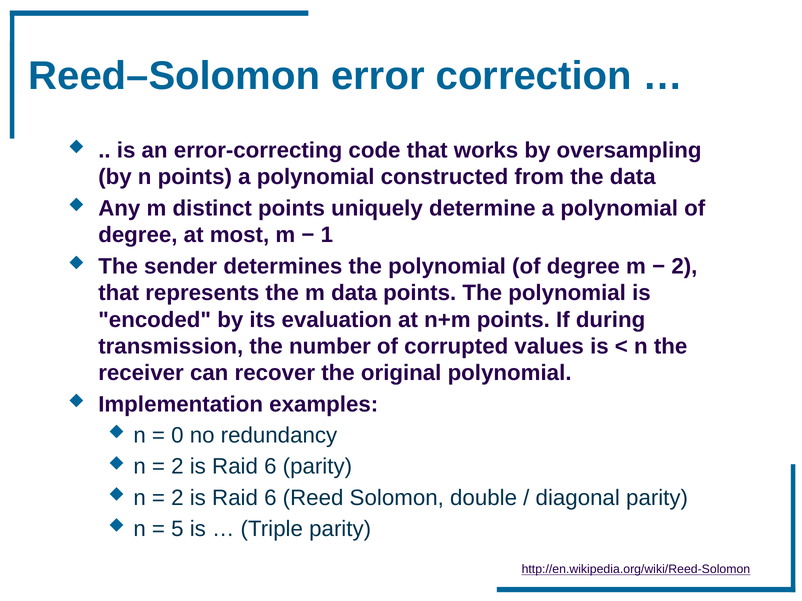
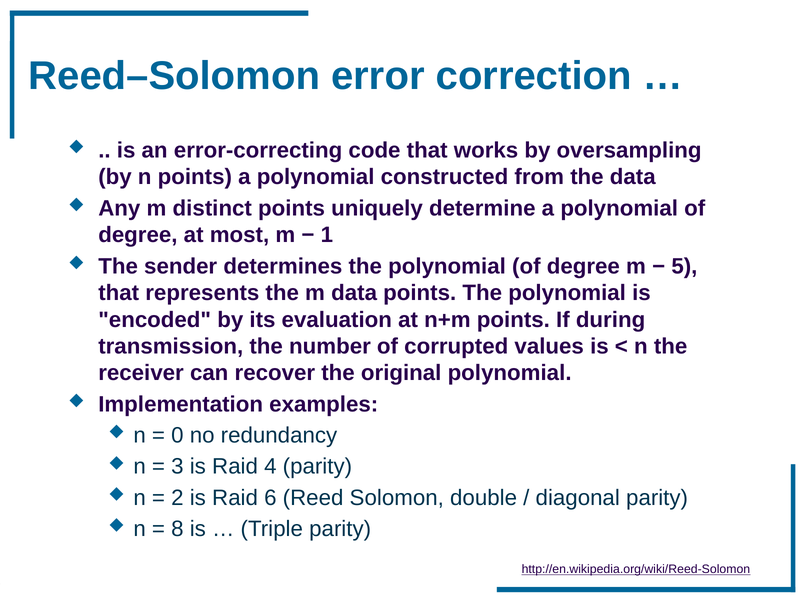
2: 2 -> 5 (684, 266)
2: 2 -> 3 (177, 467)
6: 6 -> 4 (270, 467)
5: 5 -> 8 (177, 529)
